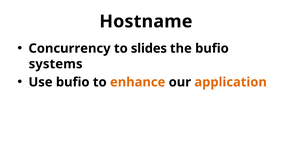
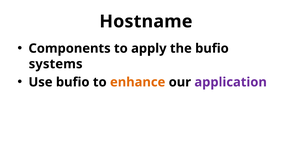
Concurrency: Concurrency -> Components (70, 48)
slides: slides -> apply (149, 48)
application colour: orange -> purple (231, 82)
